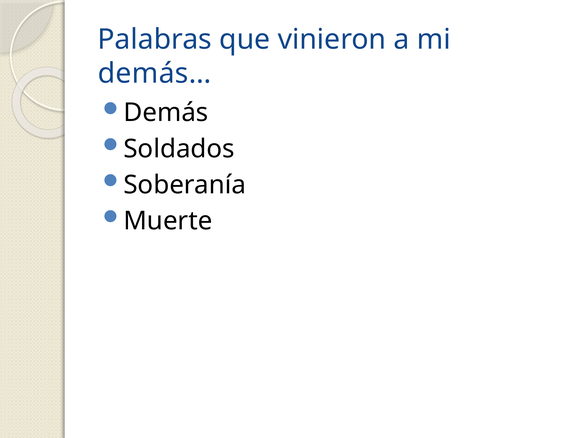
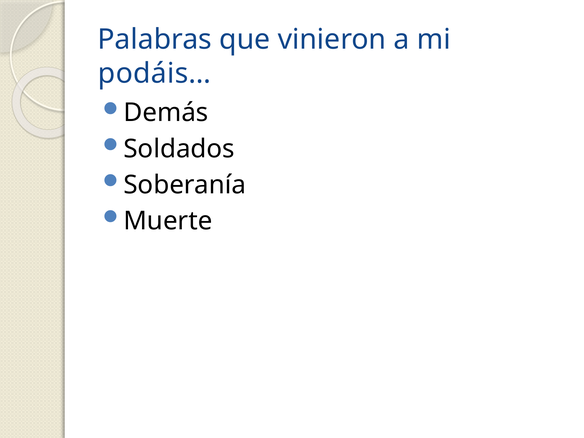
demás…: demás… -> podáis… (155, 73)
